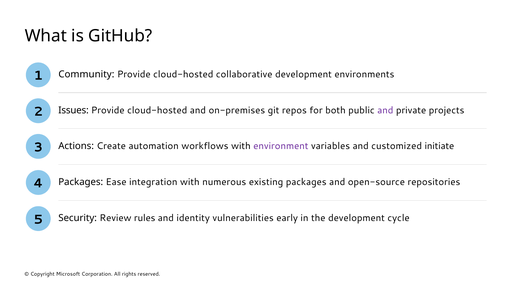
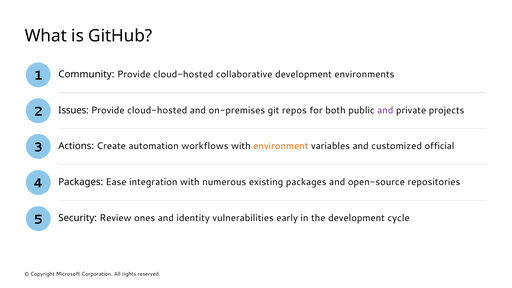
environment colour: purple -> orange (281, 146)
initiate: initiate -> official (439, 146)
rules: rules -> ones (145, 218)
